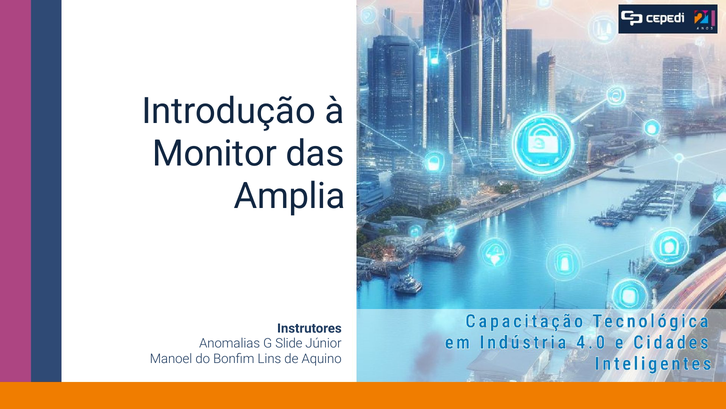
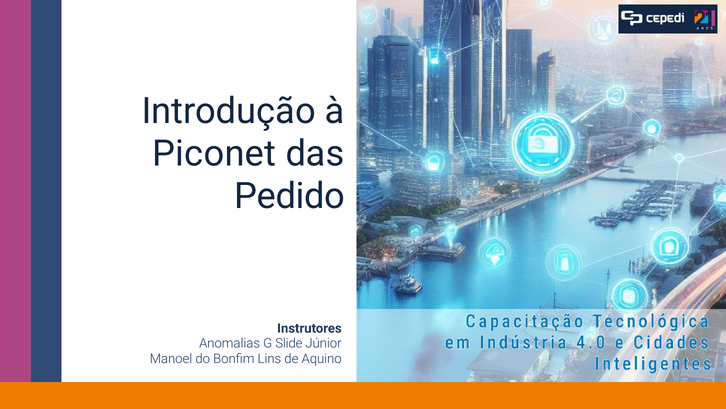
Monitor: Monitor -> Piconet (214, 153)
Amplia: Amplia -> Pedido (290, 196)
